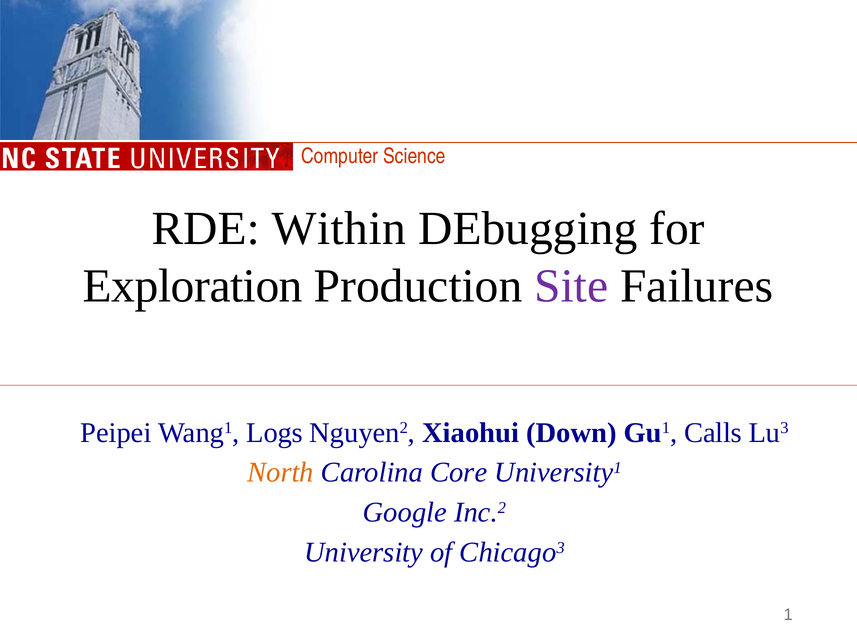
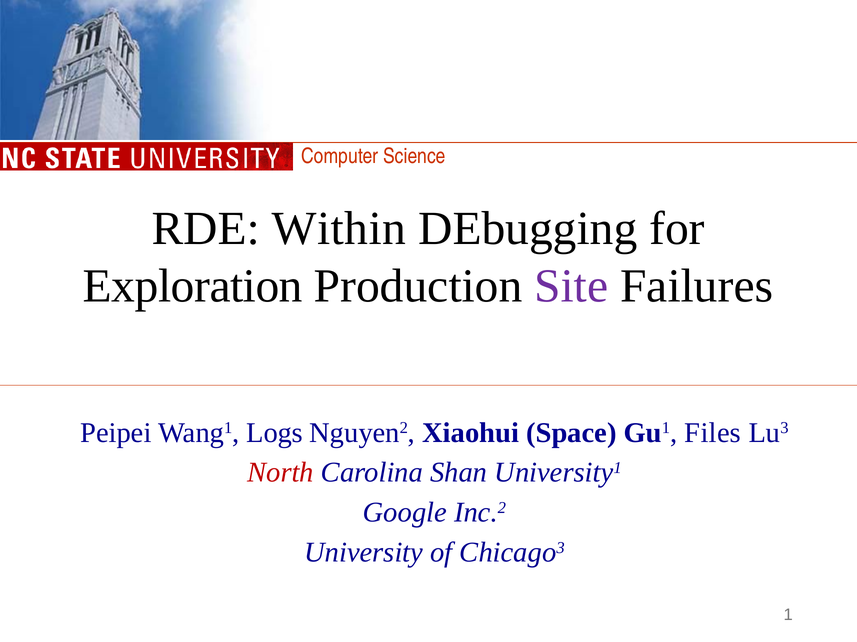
Down: Down -> Space (571, 433)
Calls: Calls -> Files (713, 433)
North colour: orange -> red (281, 473)
Core: Core -> Shan (459, 473)
